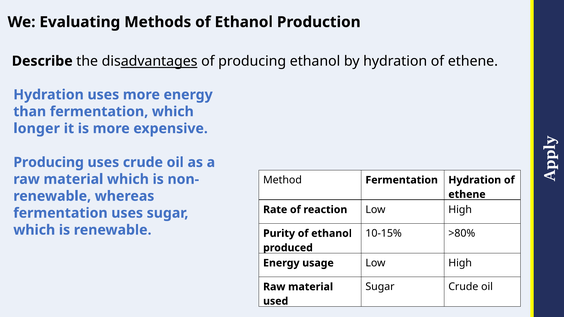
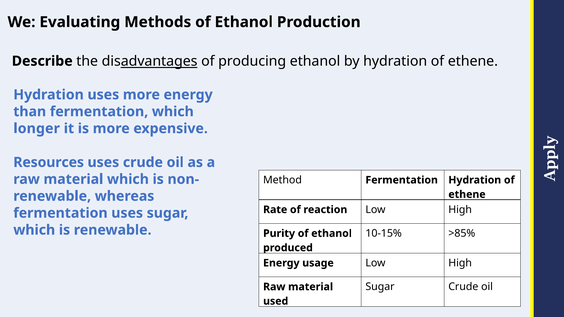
Producing: Producing -> Resources (49, 162)
>80%: >80% -> >85% (462, 234)
